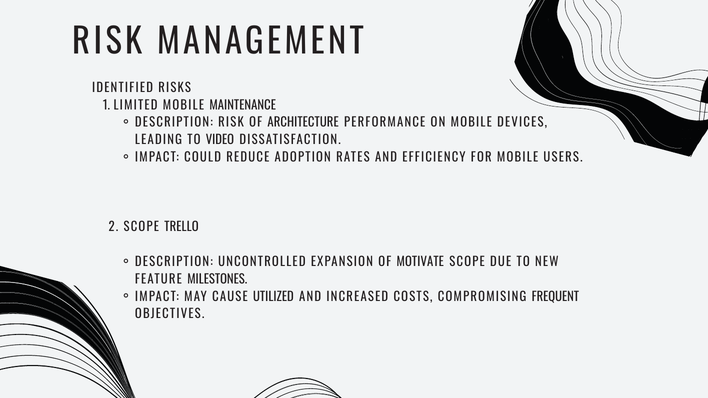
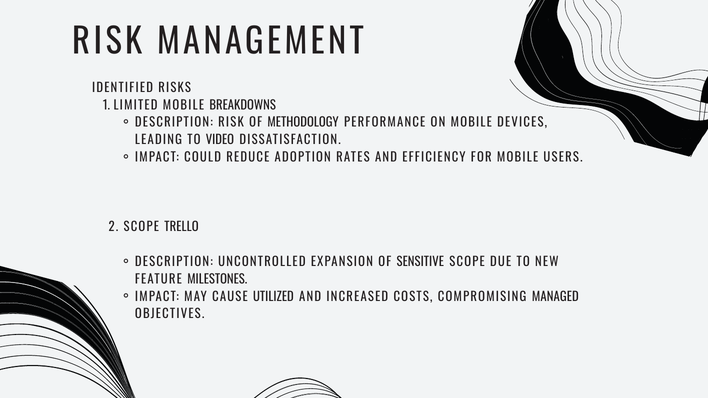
MAINTENANCE: MAINTENANCE -> BREAKDOWNS (243, 105)
ARCHITECTURE: ARCHITECTURE -> METHODOLOGY (303, 123)
MOTIVATE: MOTIVATE -> SENSITIVE (420, 262)
FREQUENT: FREQUENT -> MANAGED (555, 297)
